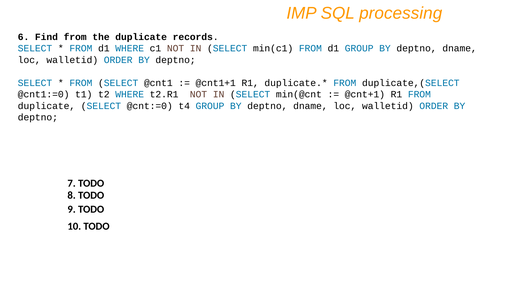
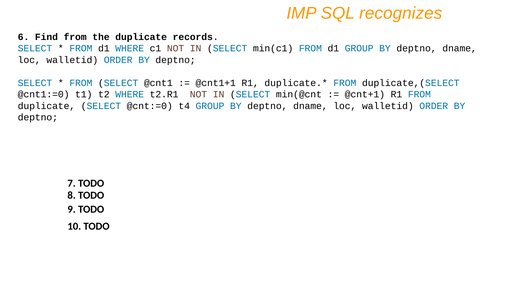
processing: processing -> recognizes (401, 13)
